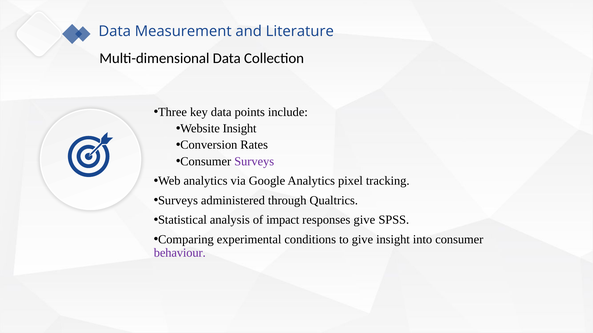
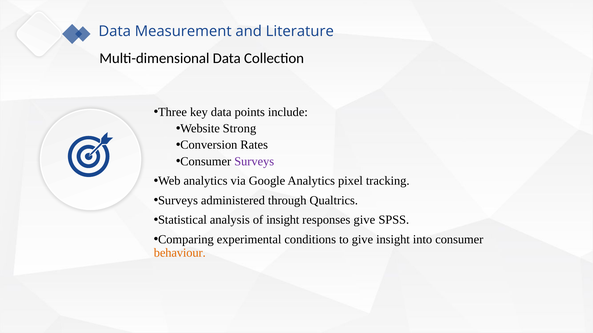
Website Insight: Insight -> Strong (239, 129)
of impact: impact -> insight (283, 220)
behaviour colour: purple -> orange (180, 253)
